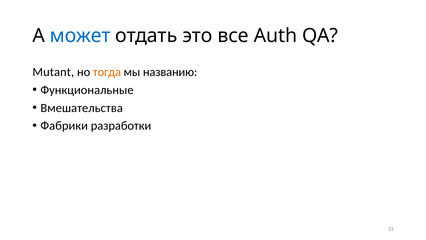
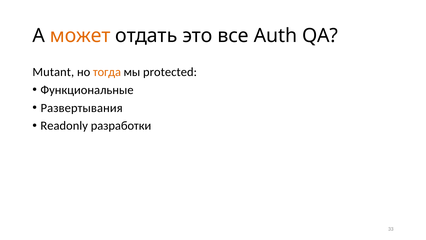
может colour: blue -> orange (80, 36)
названию: названию -> protected (170, 72)
Вмешательства: Вмешательства -> Развертывания (82, 108)
Фабрики: Фабрики -> Readonly (64, 126)
